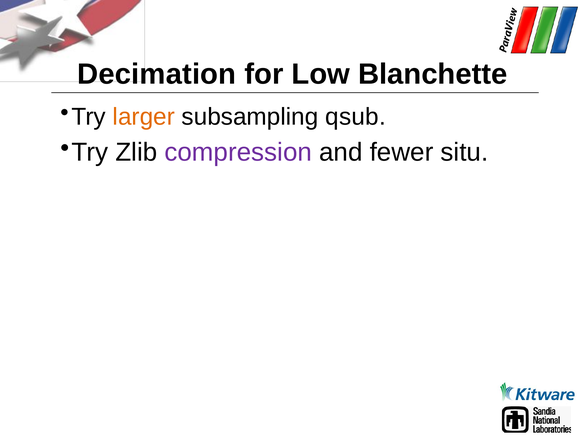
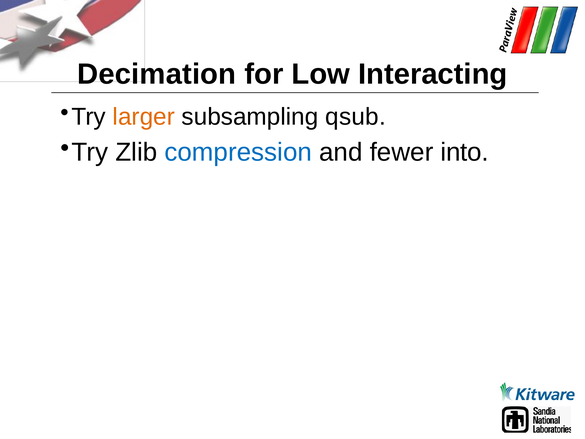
Blanchette: Blanchette -> Interacting (433, 74)
compression colour: purple -> blue (238, 152)
situ: situ -> into (465, 152)
